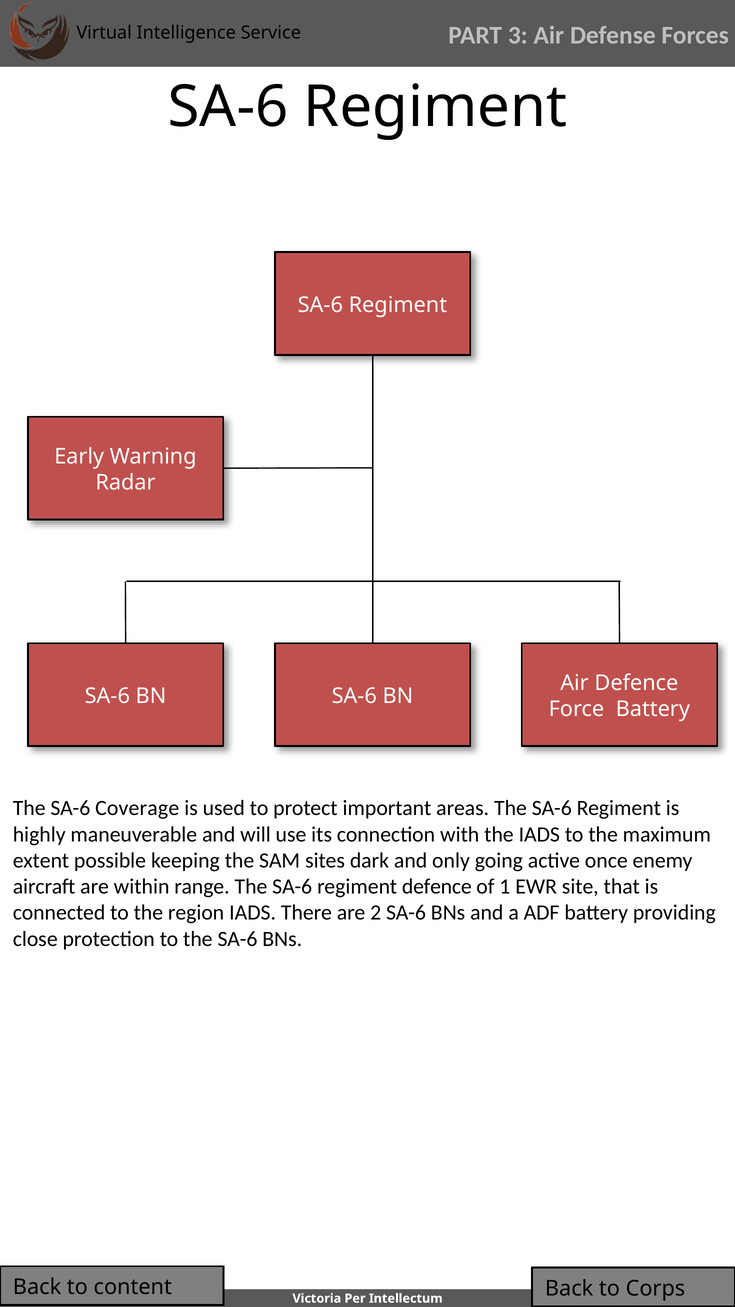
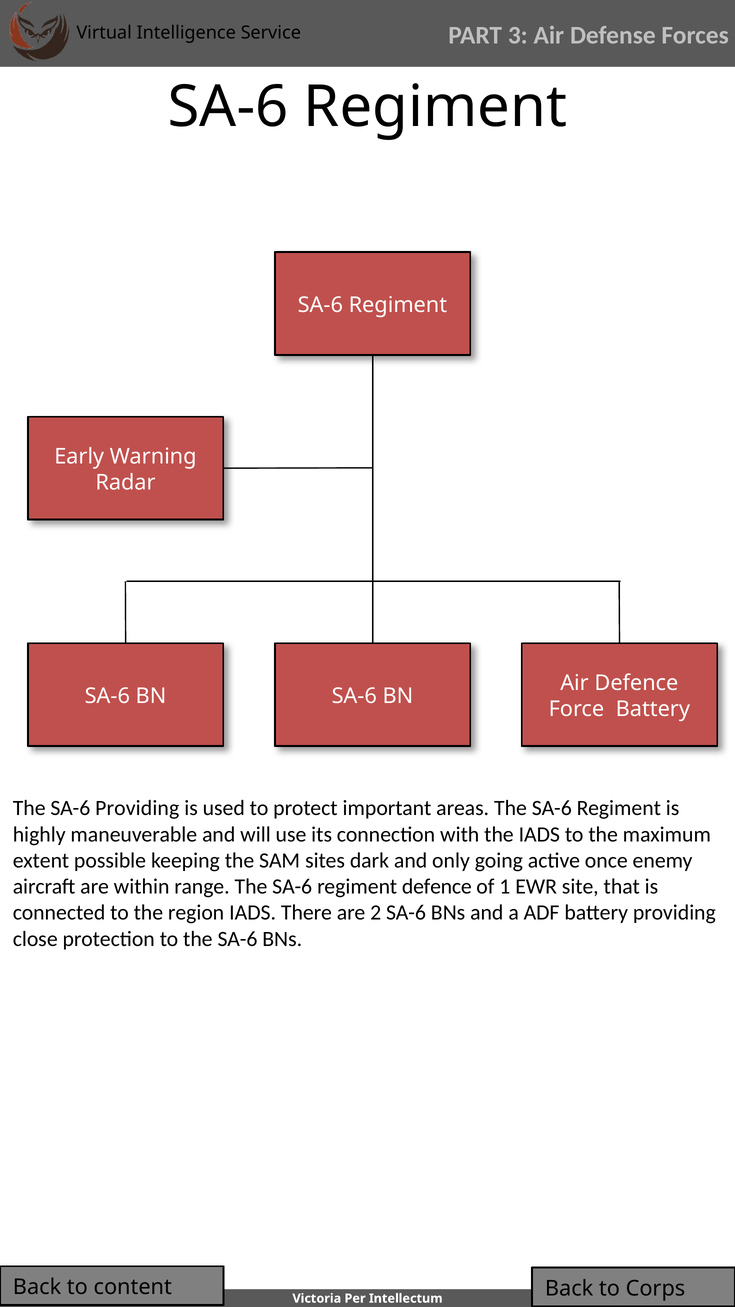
SA-6 Coverage: Coverage -> Providing (137, 808)
